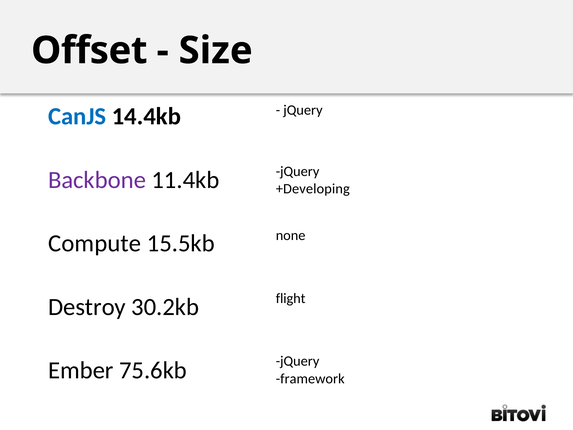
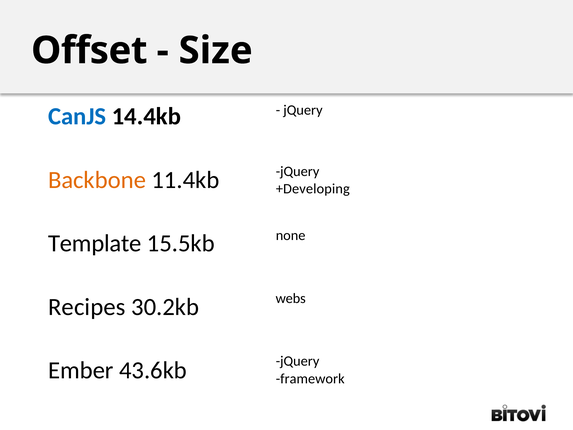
Backbone colour: purple -> orange (97, 180)
Compute: Compute -> Template (95, 243)
flight: flight -> webs (291, 298)
Destroy: Destroy -> Recipes (87, 307)
75.6kb: 75.6kb -> 43.6kb (153, 370)
